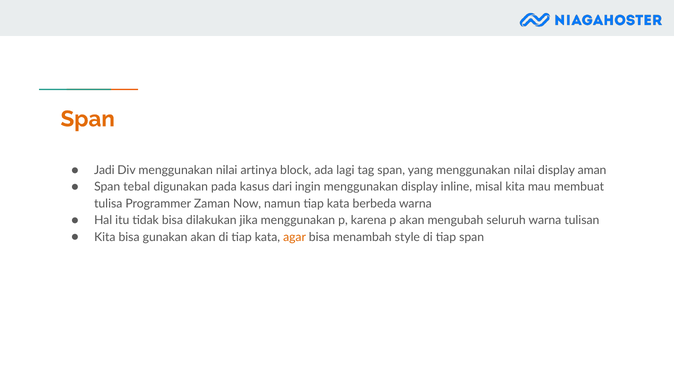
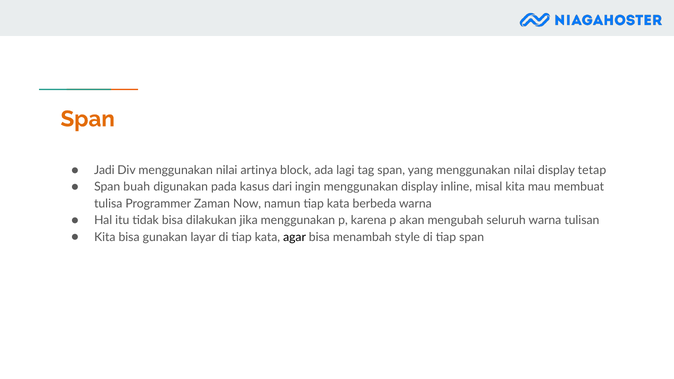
aman: aman -> tetap (592, 170)
tebal: tebal -> buah (137, 187)
gunakan akan: akan -> layar (203, 237)
agar colour: orange -> black (295, 237)
